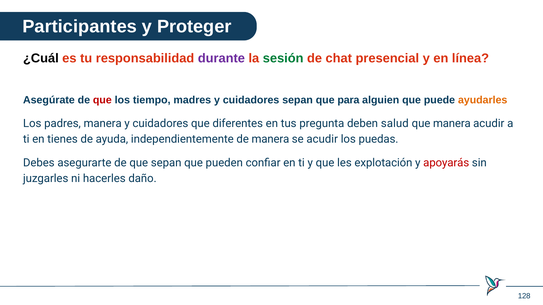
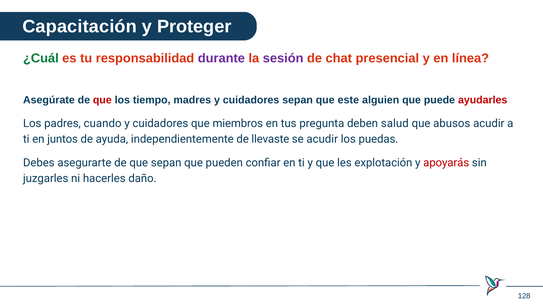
Participantes: Participantes -> Capacitación (80, 27)
¿Cuál colour: black -> green (41, 58)
sesión colour: green -> purple (283, 58)
para: para -> este (348, 100)
ayudarles colour: orange -> red (483, 100)
padres manera: manera -> cuando (103, 124)
diferentes: diferentes -> miembros (238, 124)
que manera: manera -> abusos (452, 124)
tienes: tienes -> juntos (63, 139)
de manera: manera -> llevaste (270, 139)
